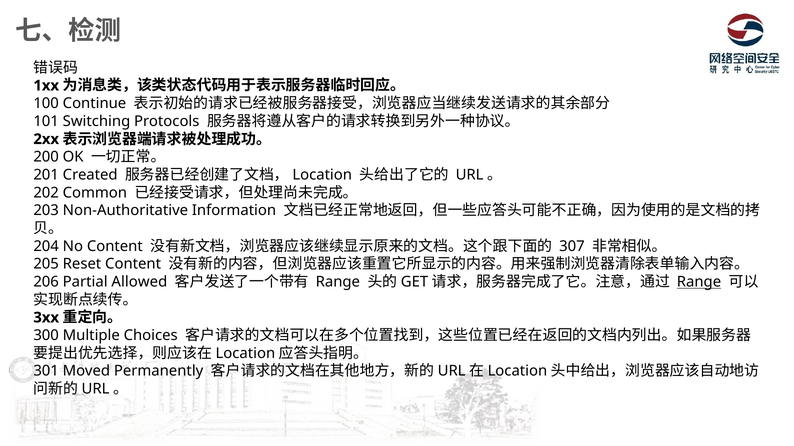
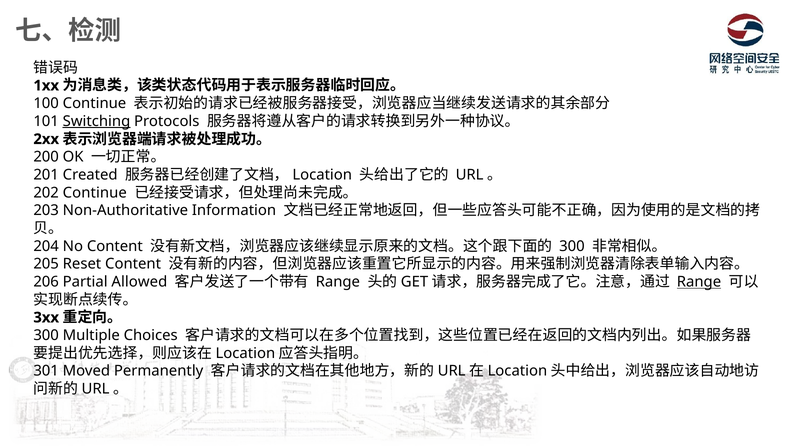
Switching underline: none -> present (97, 121)
202 Common: Common -> Continue (95, 193)
307: 307 -> 300 (572, 246)
